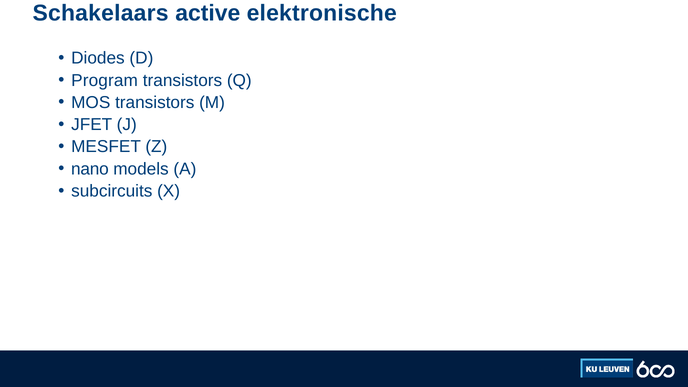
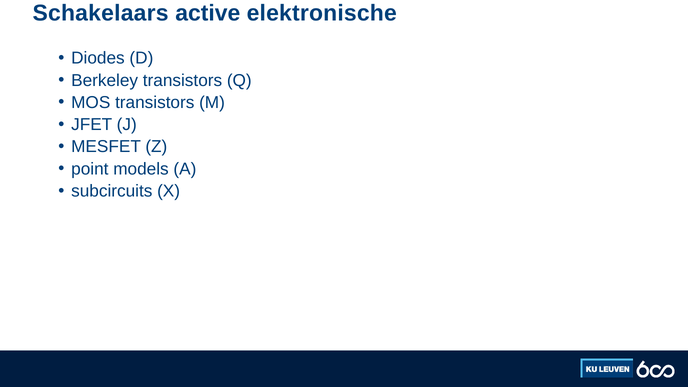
Program: Program -> Berkeley (105, 80)
nano: nano -> point (90, 169)
